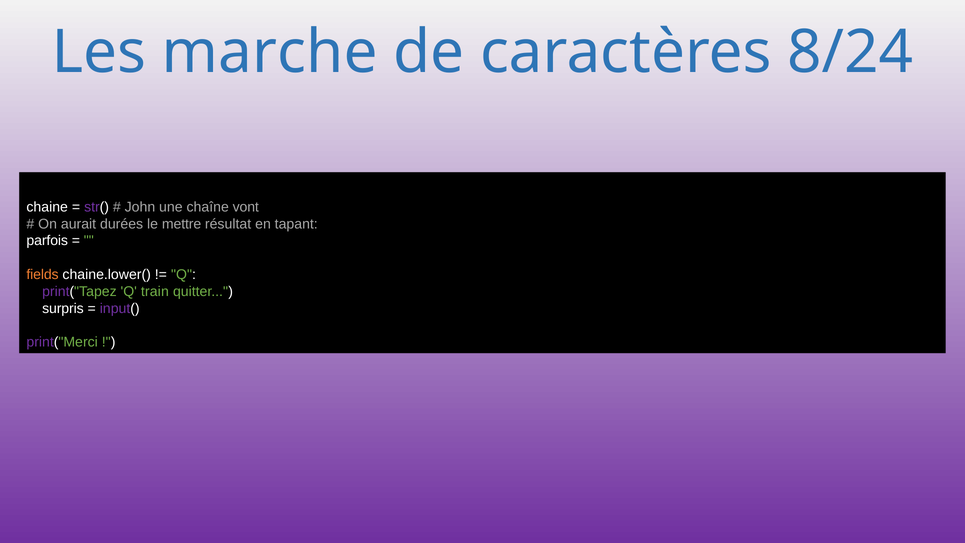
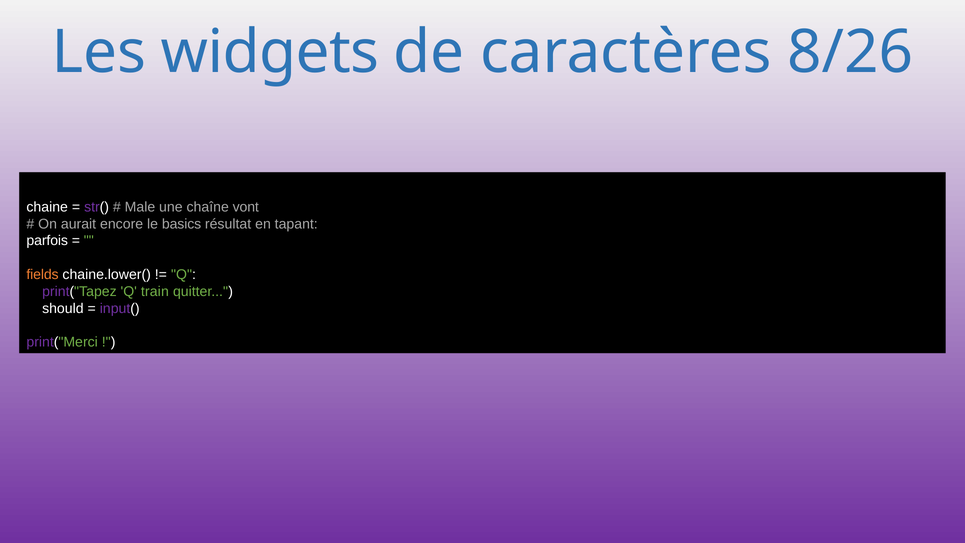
marche: marche -> widgets (270, 52)
8/24: 8/24 -> 8/26 (850, 52)
John: John -> Male (140, 207)
durées: durées -> encore (122, 224)
mettre: mettre -> basics (182, 224)
surpris: surpris -> should (63, 308)
